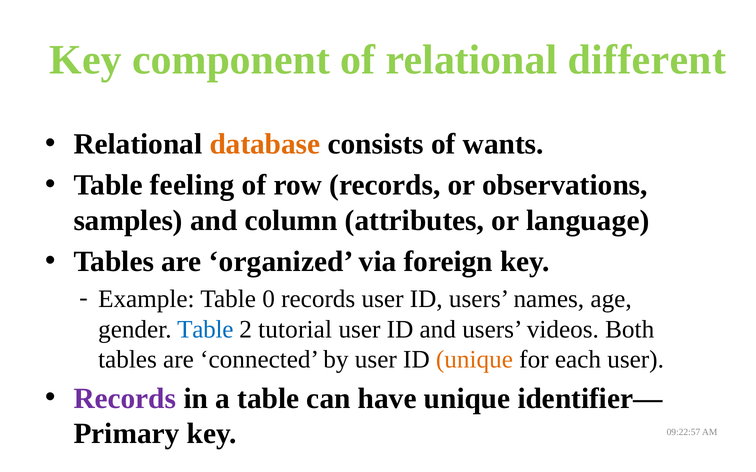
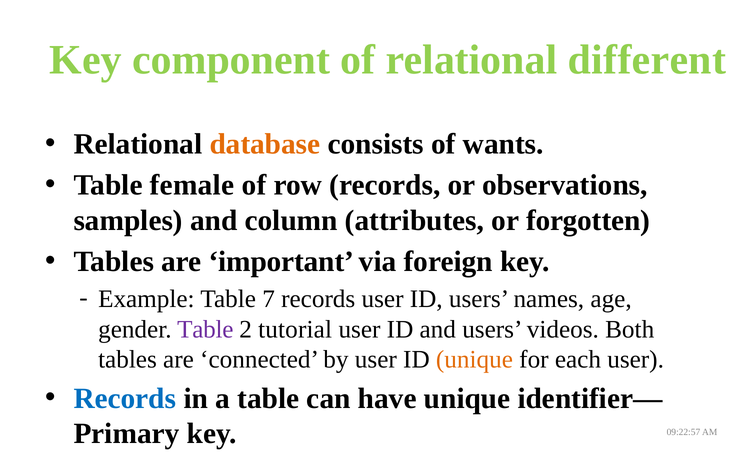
feeling: feeling -> female (192, 185)
language: language -> forgotten (588, 221)
organized: organized -> important (281, 262)
0: 0 -> 7 (269, 299)
Table colour: blue -> purple (205, 330)
Records colour: purple -> blue (125, 399)
